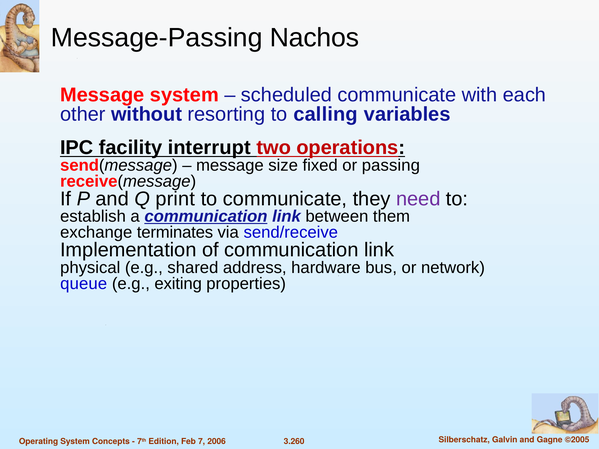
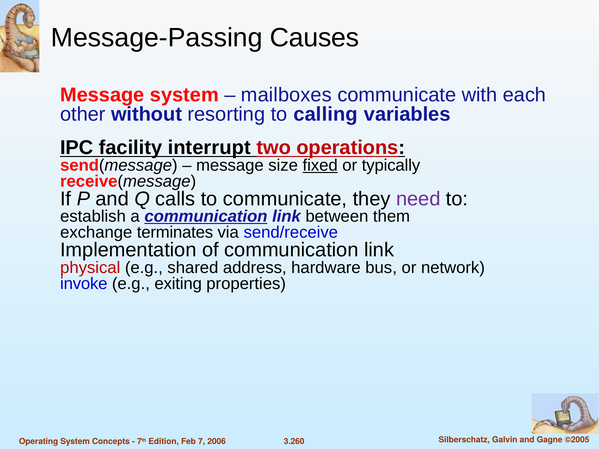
Nachos: Nachos -> Causes (314, 38)
scheduled: scheduled -> mailboxes (286, 95)
fixed underline: none -> present (320, 165)
passing: passing -> typically (391, 165)
print: print -> calls (175, 199)
physical colour: black -> red (90, 268)
queue: queue -> invoke (84, 284)
